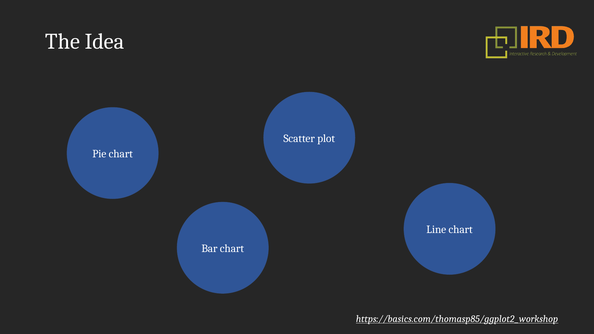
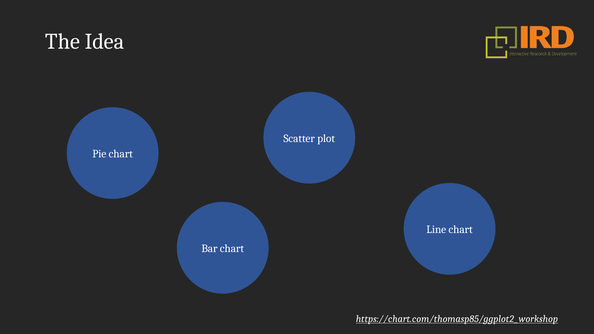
https://basics.com/thomasp85/ggplot2_workshop: https://basics.com/thomasp85/ggplot2_workshop -> https://chart.com/thomasp85/ggplot2_workshop (457, 319)
